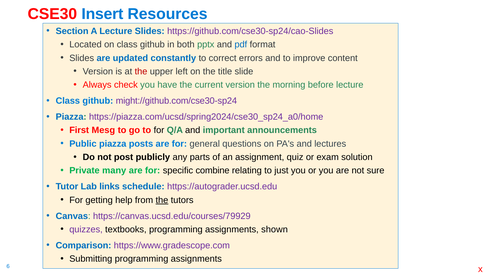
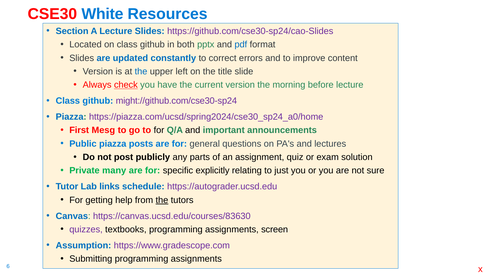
Insert: Insert -> White (102, 14)
the colour: red -> blue (141, 71)
check underline: none -> present (126, 85)
combine: combine -> explicitly (213, 170)
https://canvas.ucsd.edu/courses/79929: https://canvas.ucsd.edu/courses/79929 -> https://canvas.ucsd.edu/courses/83630 (172, 216)
shown: shown -> screen (275, 229)
Comparison: Comparison -> Assumption (83, 245)
